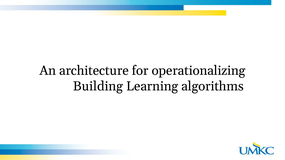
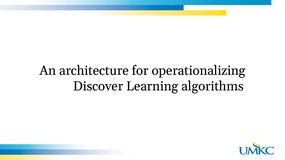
Building: Building -> Discover (98, 86)
